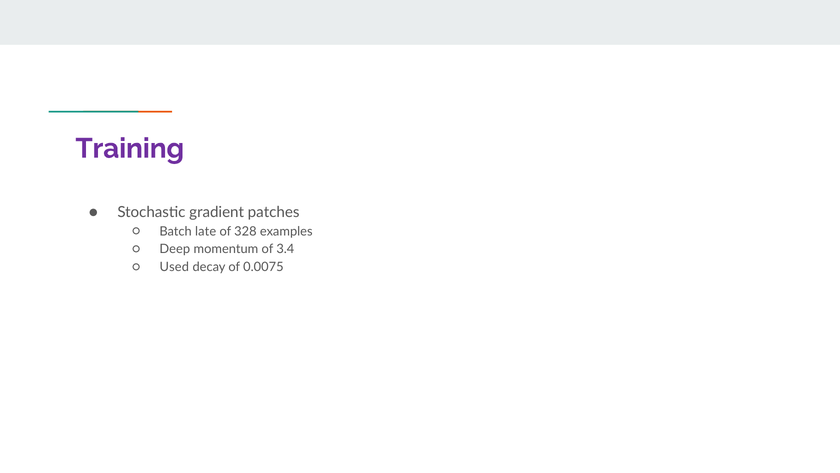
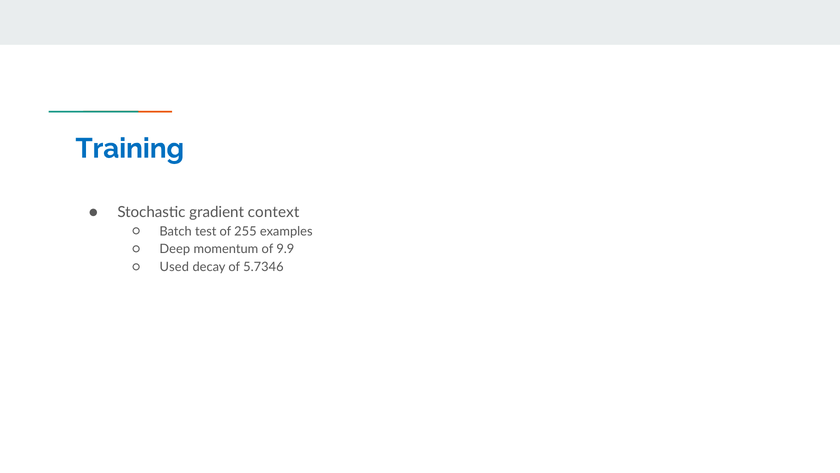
Training colour: purple -> blue (130, 148)
patches: patches -> context (274, 212)
late: late -> test (206, 231)
328: 328 -> 255 (245, 231)
3.4: 3.4 -> 9.9 (285, 249)
0.0075: 0.0075 -> 5.7346 (263, 267)
